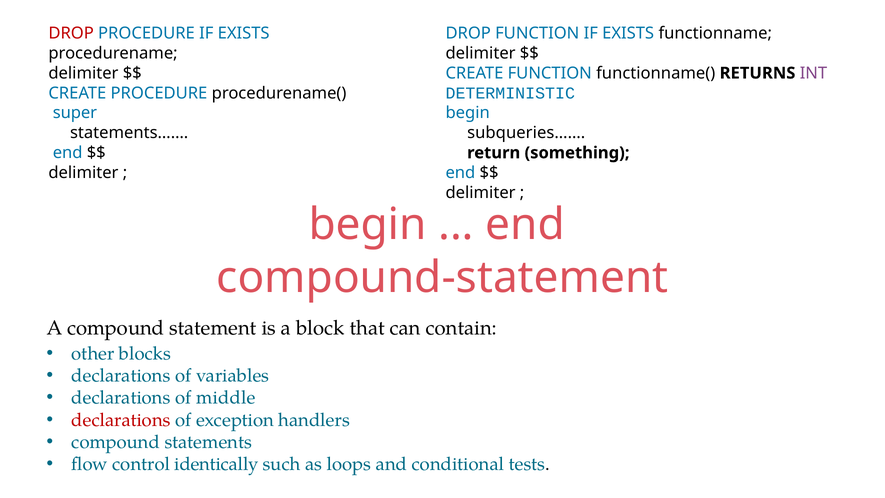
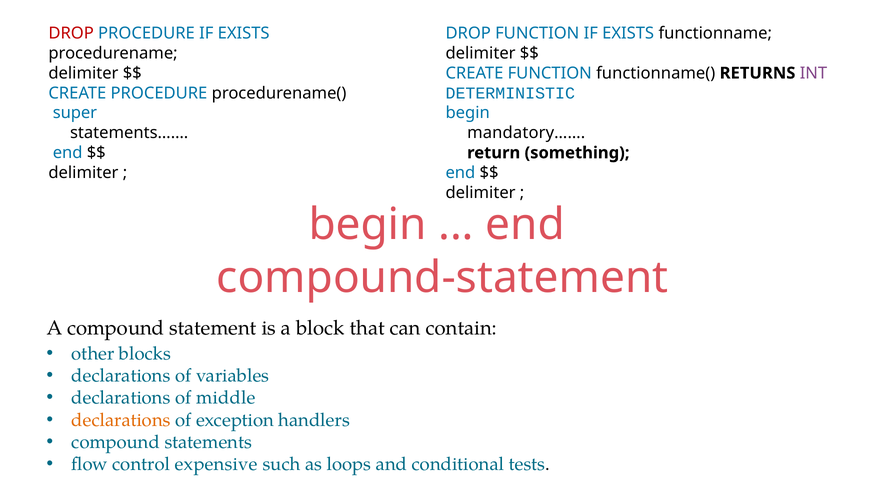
subqueries……: subqueries…… -> mandatory…… (526, 133)
declarations colour: red -> orange (121, 420)
identically: identically -> expensive (216, 464)
